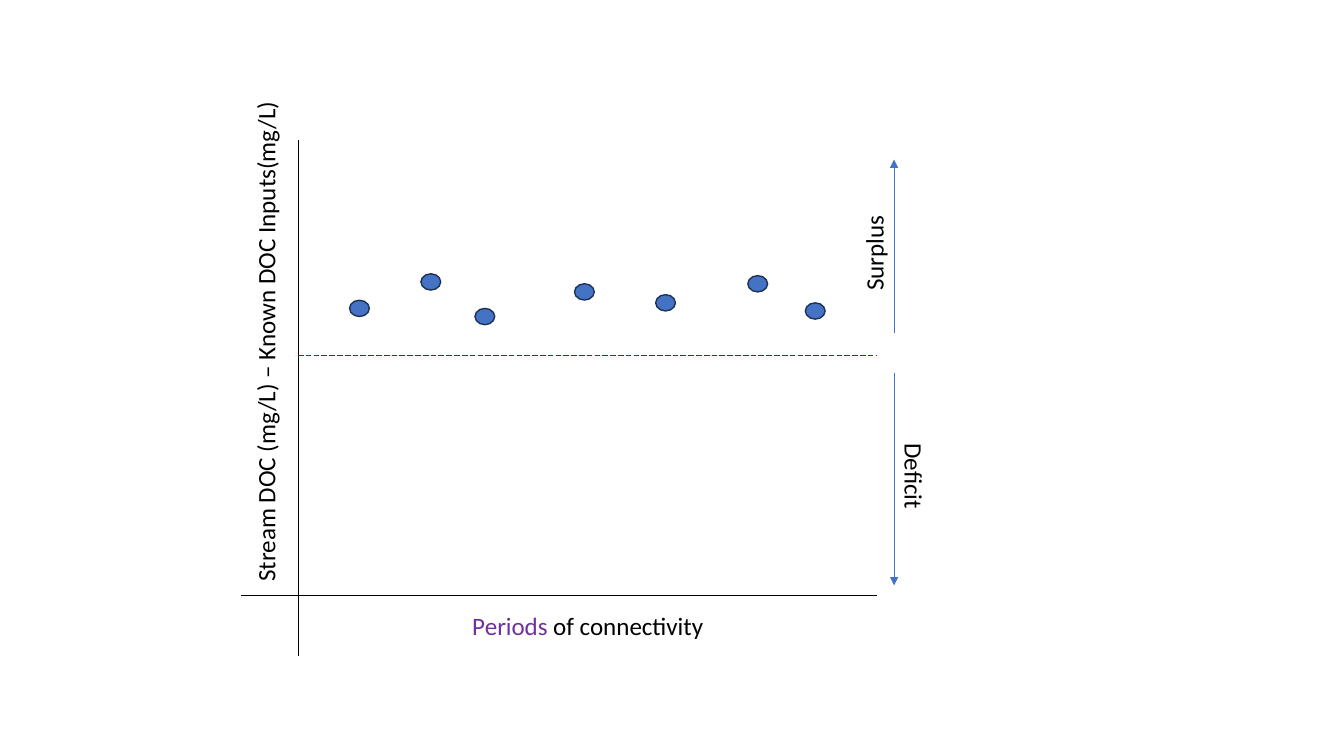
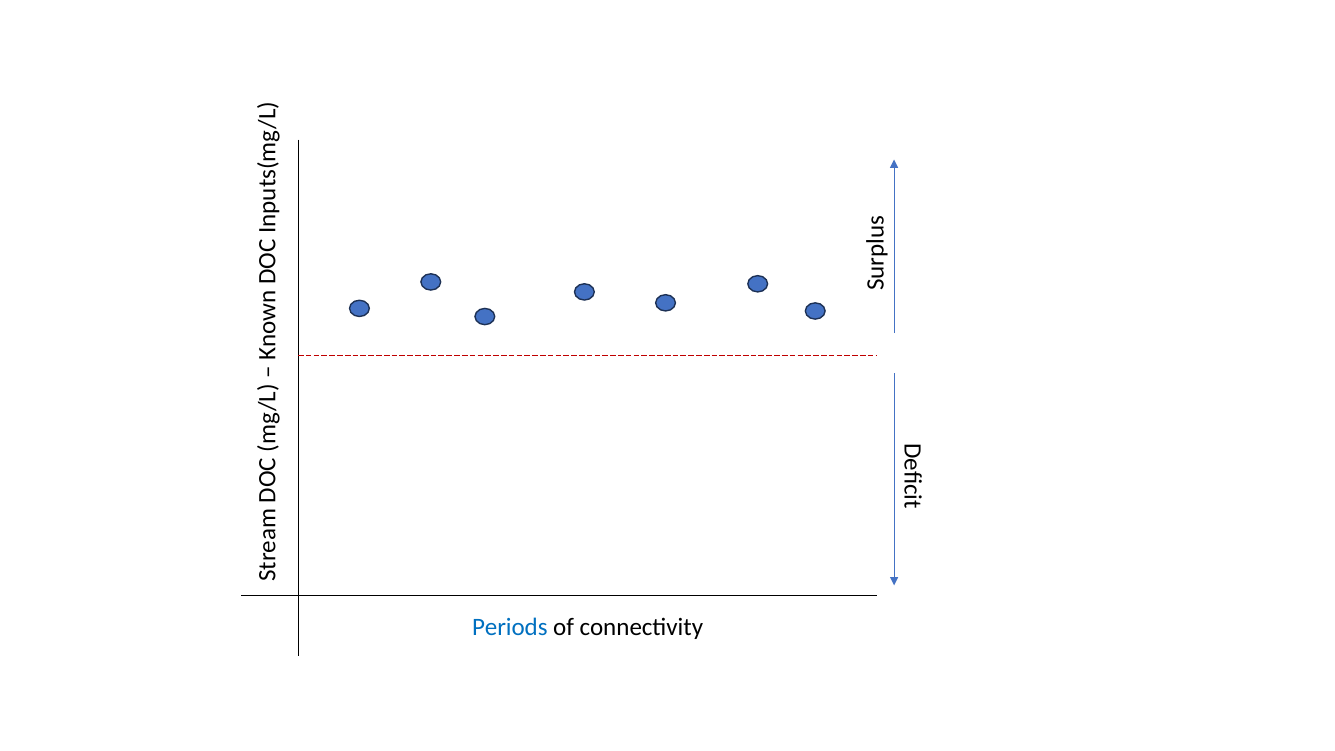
Periods colour: purple -> blue (510, 627)
